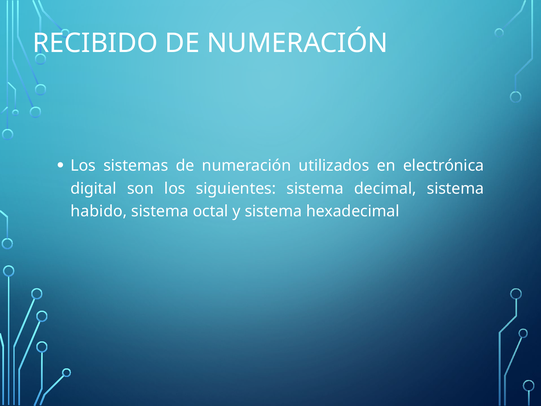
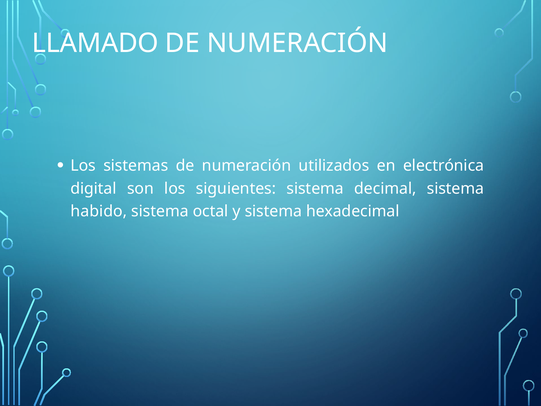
RECIBIDO: RECIBIDO -> LLAMADO (95, 43)
